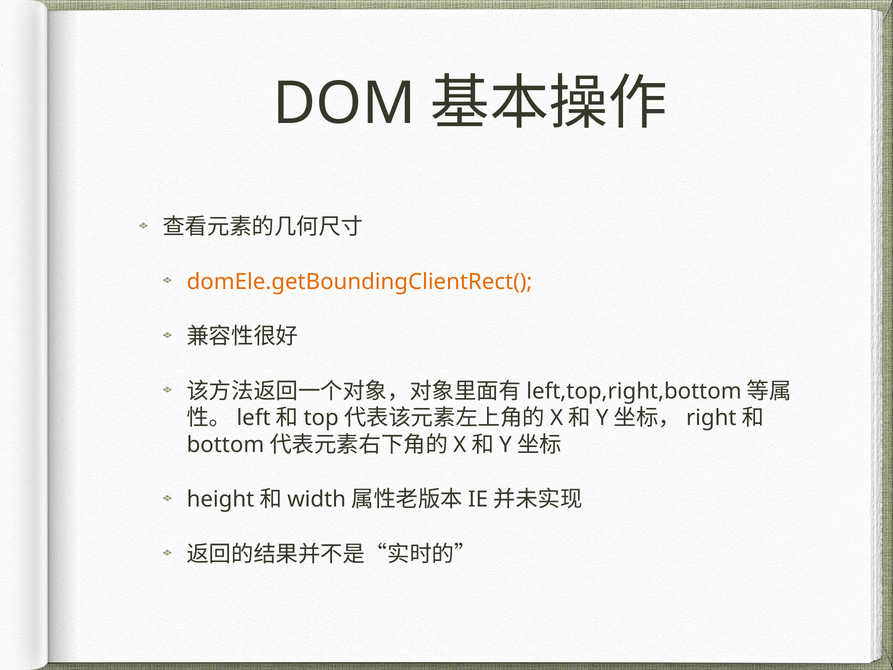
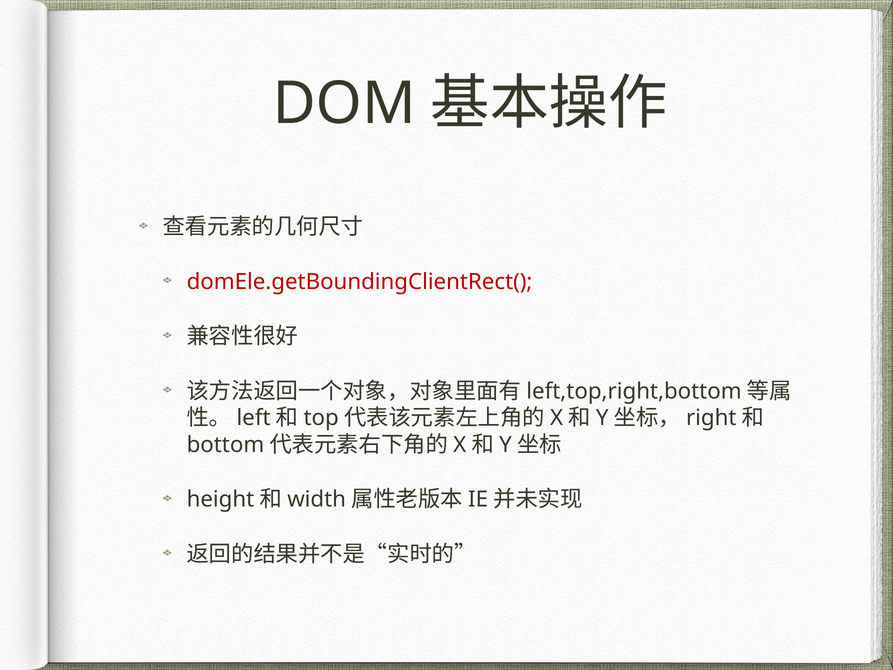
domEle.getBoundingClientRect( colour: orange -> red (360, 282)
